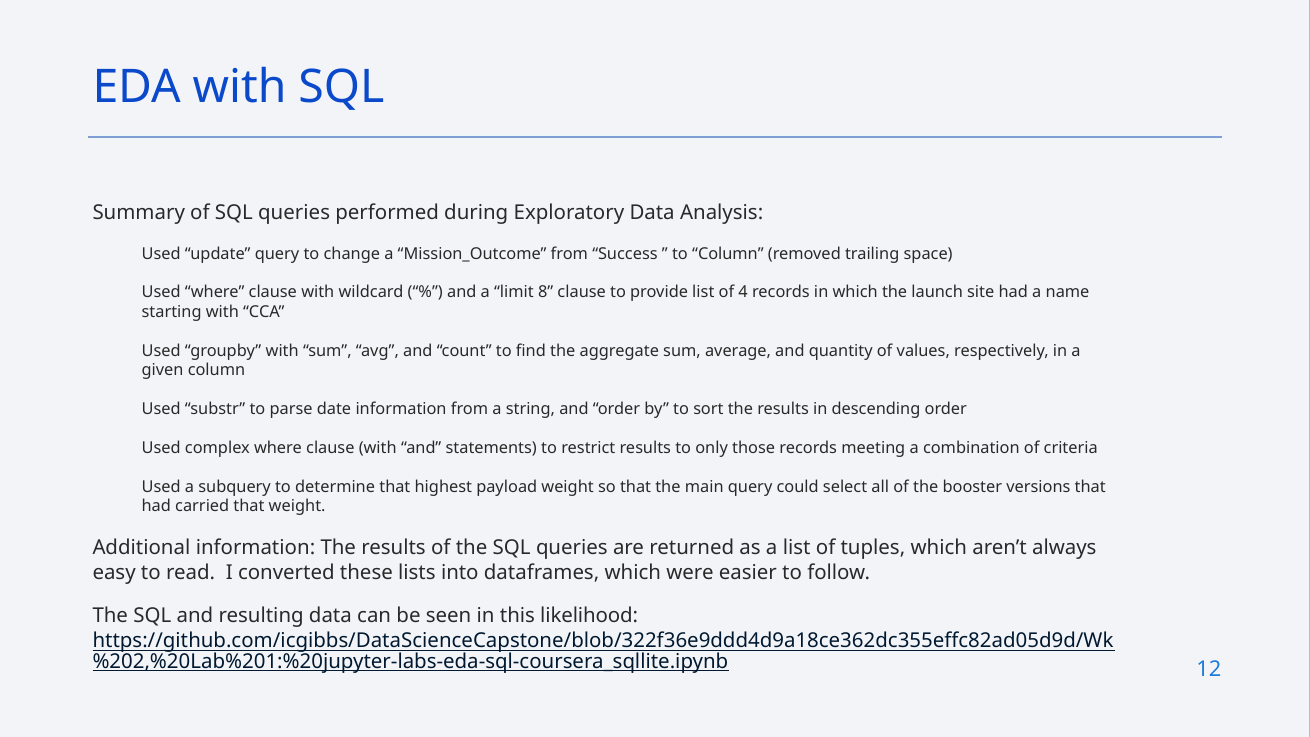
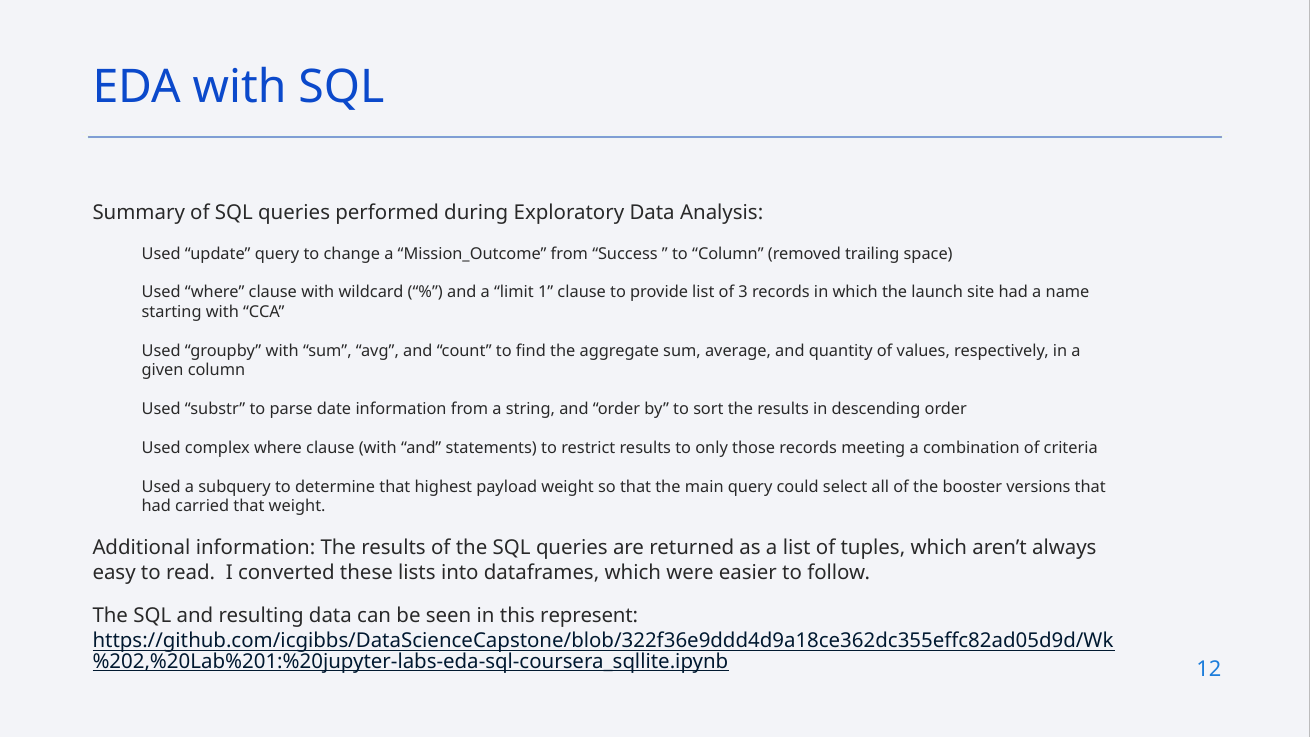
8: 8 -> 1 (546, 292)
4: 4 -> 3 (743, 292)
likelihood: likelihood -> represent (589, 616)
